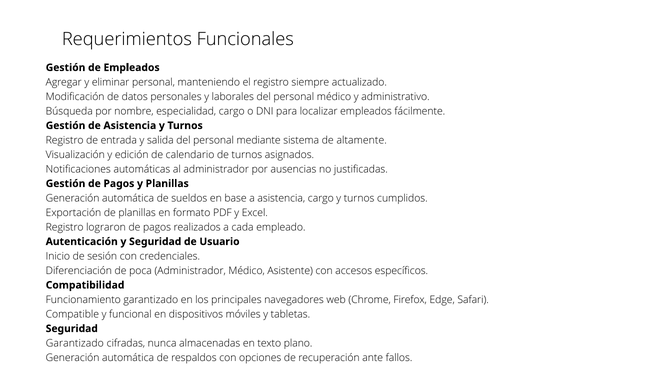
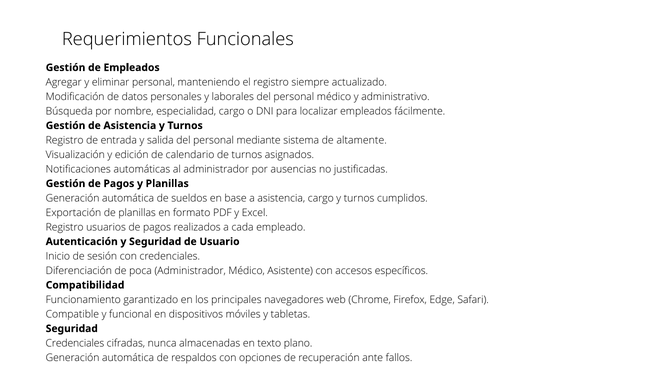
lograron: lograron -> usuarios (106, 227)
Garantizado: Garantizado -> Credenciales (75, 343)
